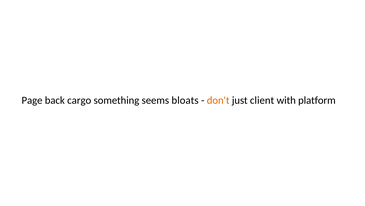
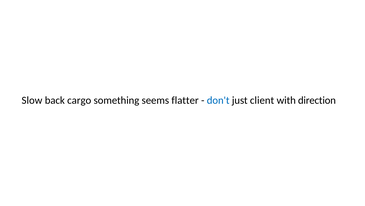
Page: Page -> Slow (32, 100)
bloats: bloats -> flatter (185, 100)
don't colour: orange -> blue (218, 100)
platform: platform -> direction (317, 100)
